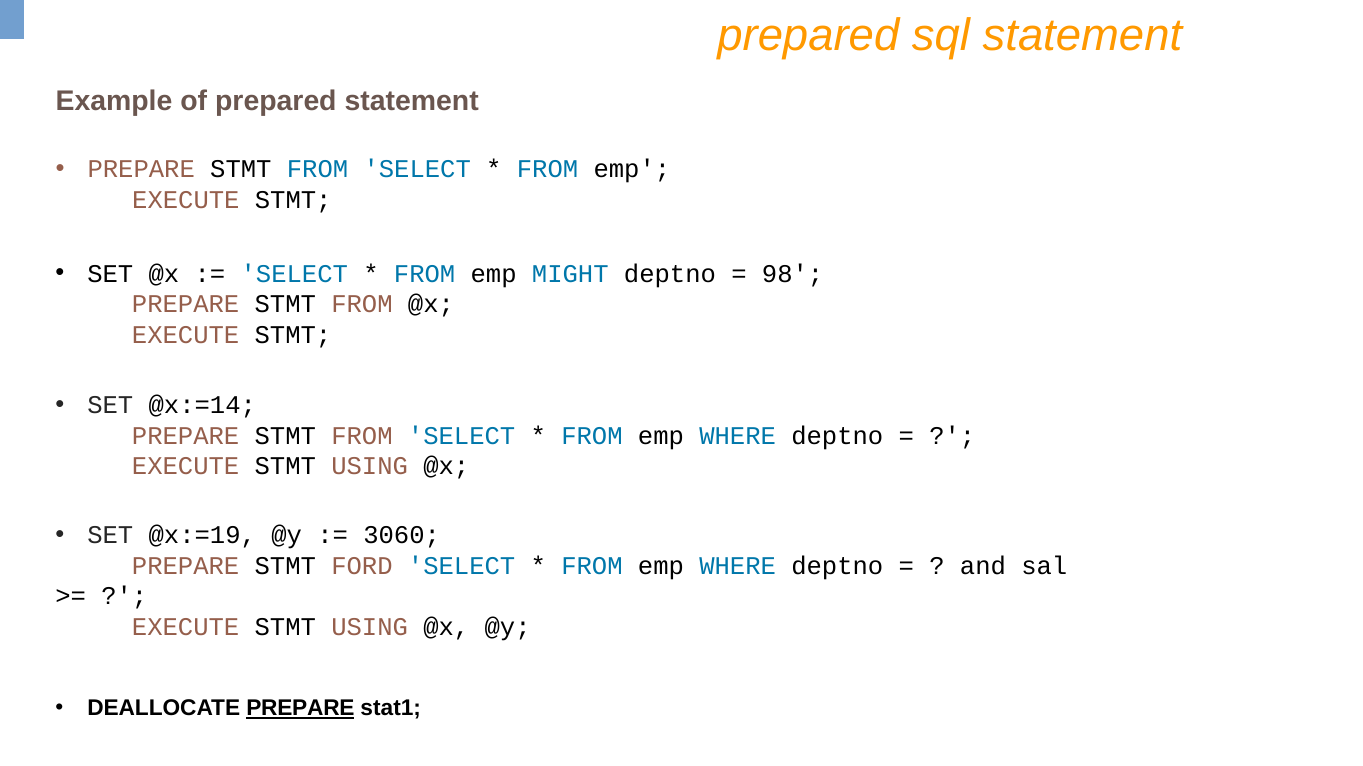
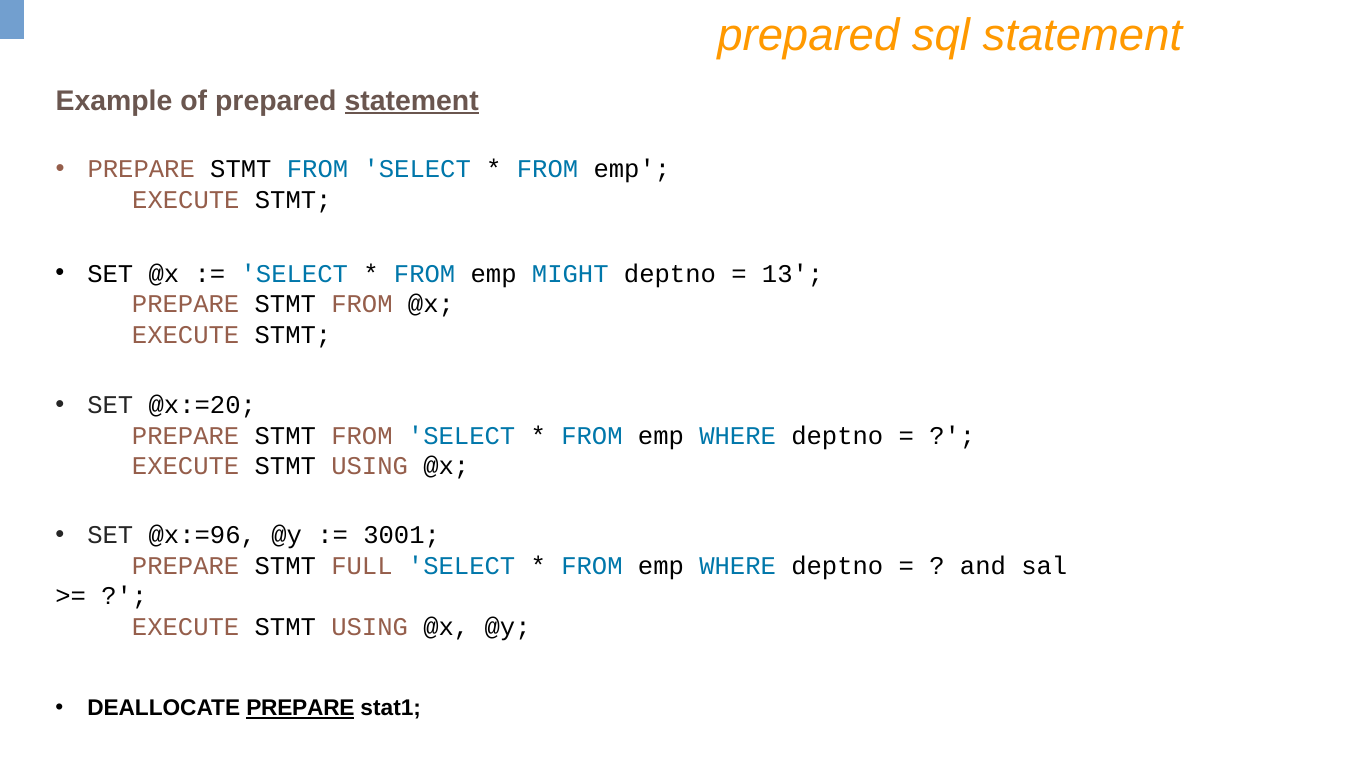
statement underline: none -> present (412, 101)
98: 98 -> 13 (793, 274)
@x:=14: @x:=14 -> @x:=20 (202, 405)
@x:=19: @x:=19 -> @x:=96 (202, 536)
3060: 3060 -> 3001 (402, 536)
FORD: FORD -> FULL (362, 566)
